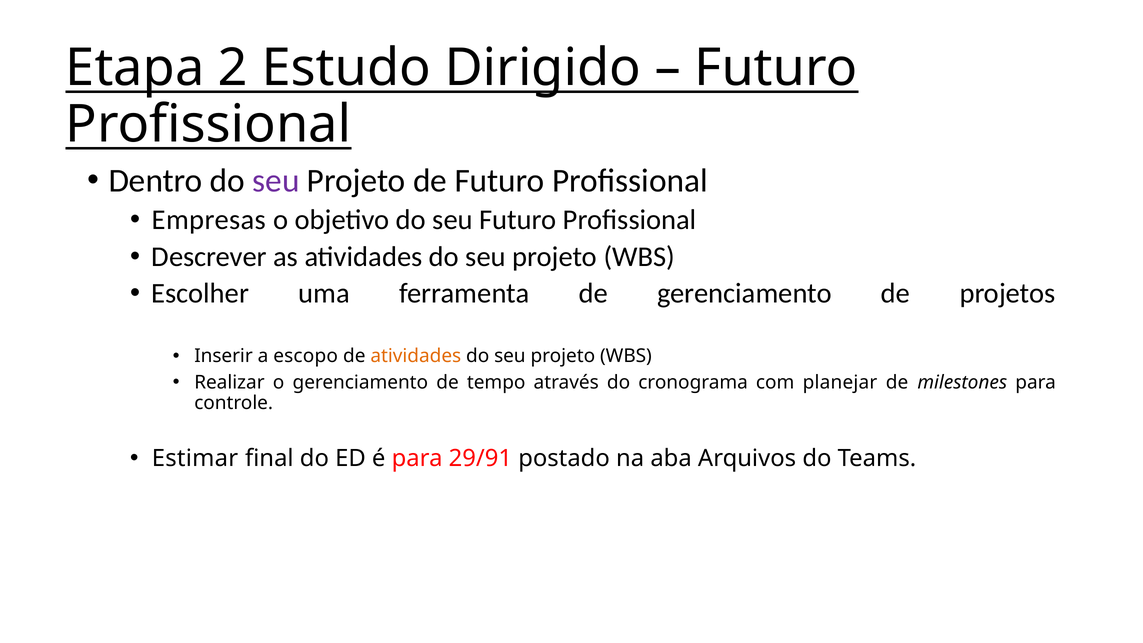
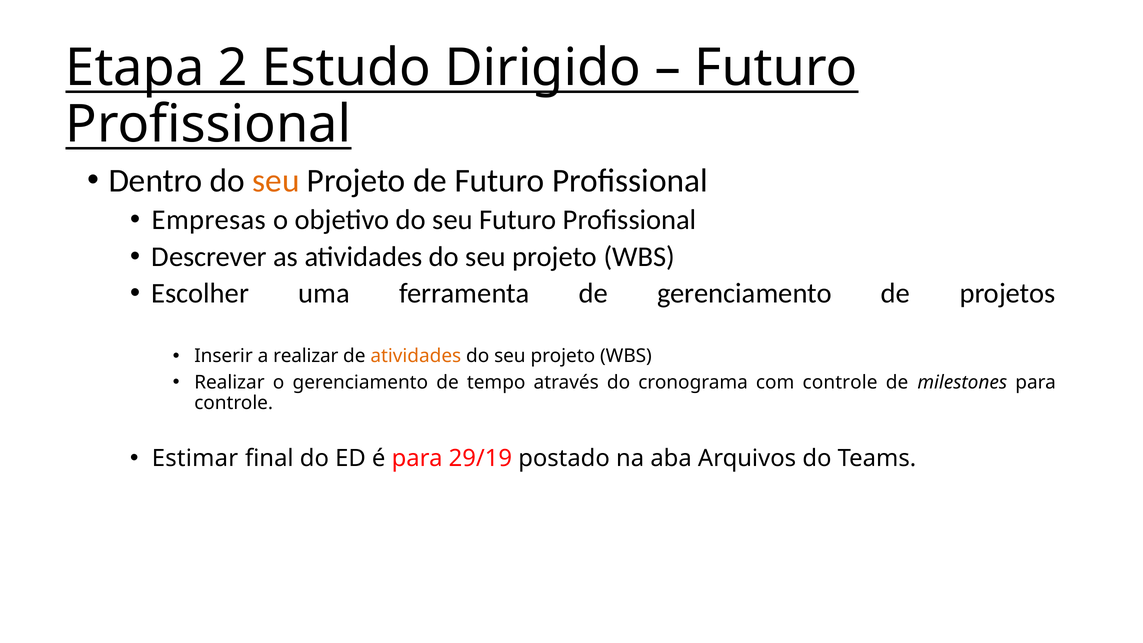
seu colour: purple -> orange (276, 181)
a escopo: escopo -> realizar (306, 356)
com planejar: planejar -> controle (840, 382)
29/91: 29/91 -> 29/19 (480, 459)
